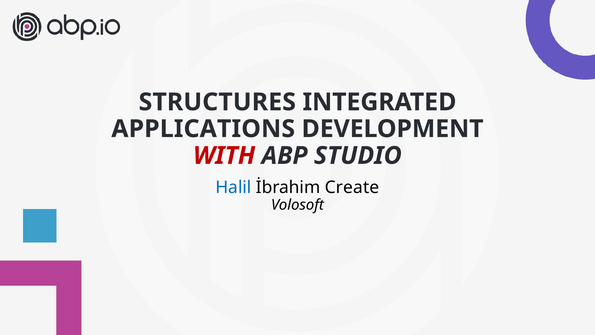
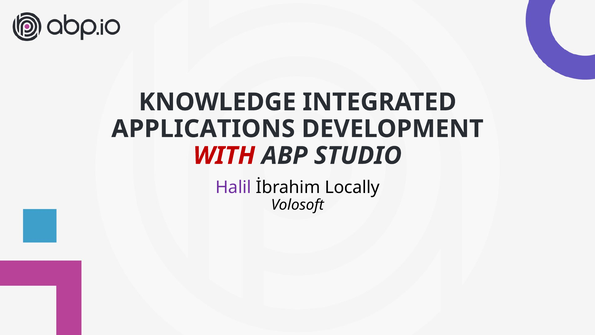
STRUCTURES: STRUCTURES -> KNOWLEDGE (217, 102)
Halil colour: blue -> purple (233, 187)
Create: Create -> Locally (352, 187)
